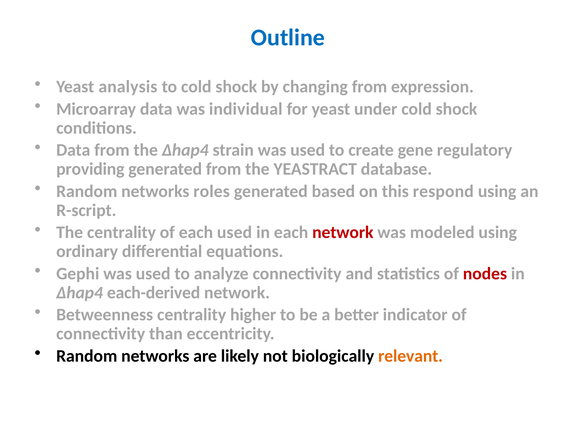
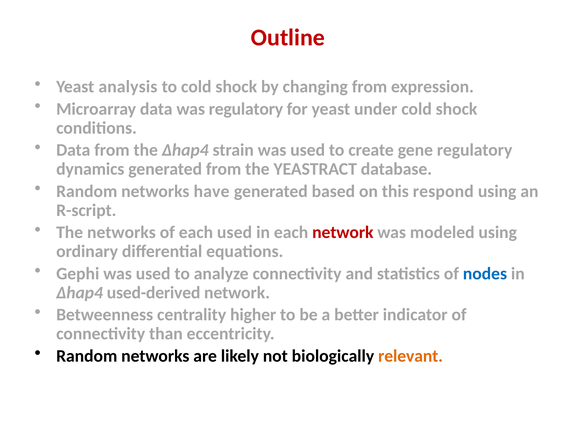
Outline colour: blue -> red (288, 38)
was individual: individual -> regulatory (246, 109)
providing: providing -> dynamics (90, 169)
roles: roles -> have (212, 191)
The centrality: centrality -> networks (121, 232)
nodes colour: red -> blue (485, 274)
each-derived: each-derived -> used-derived (154, 293)
